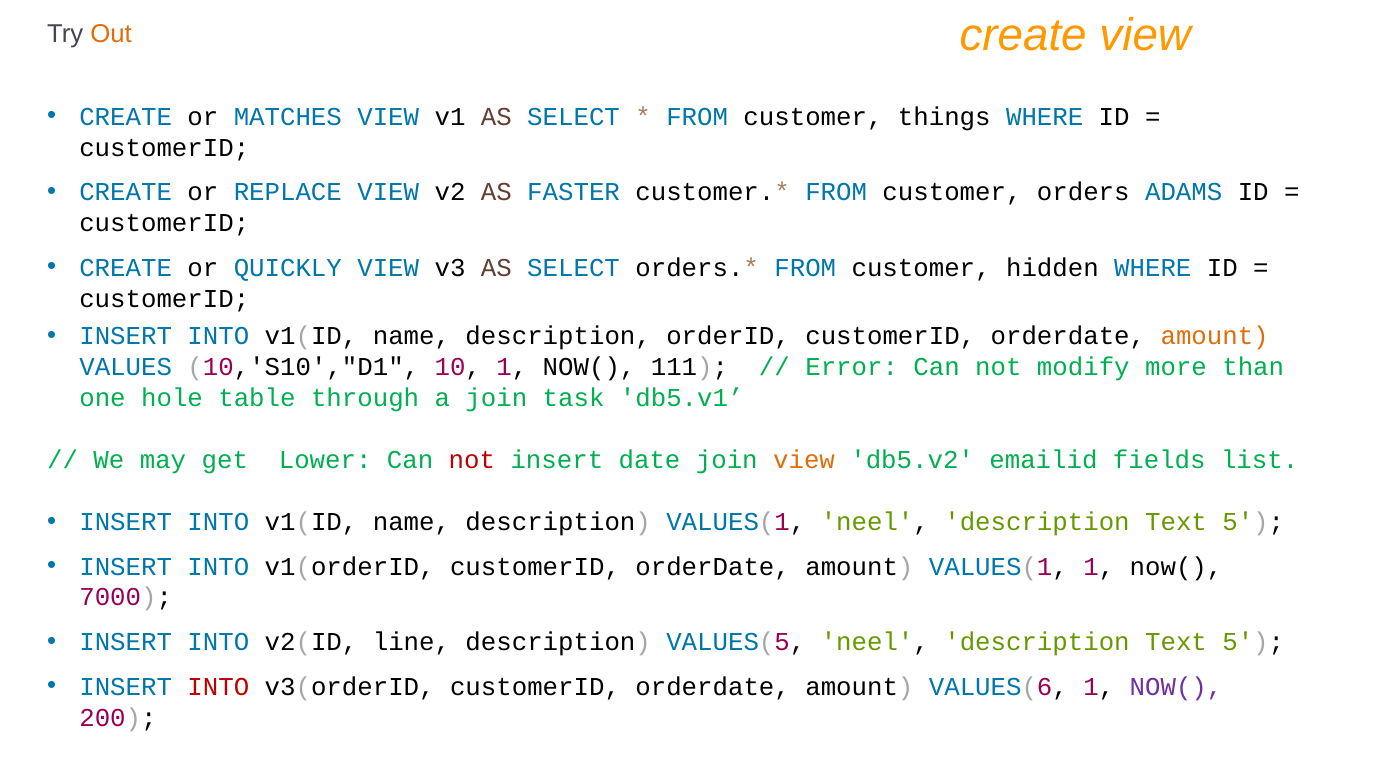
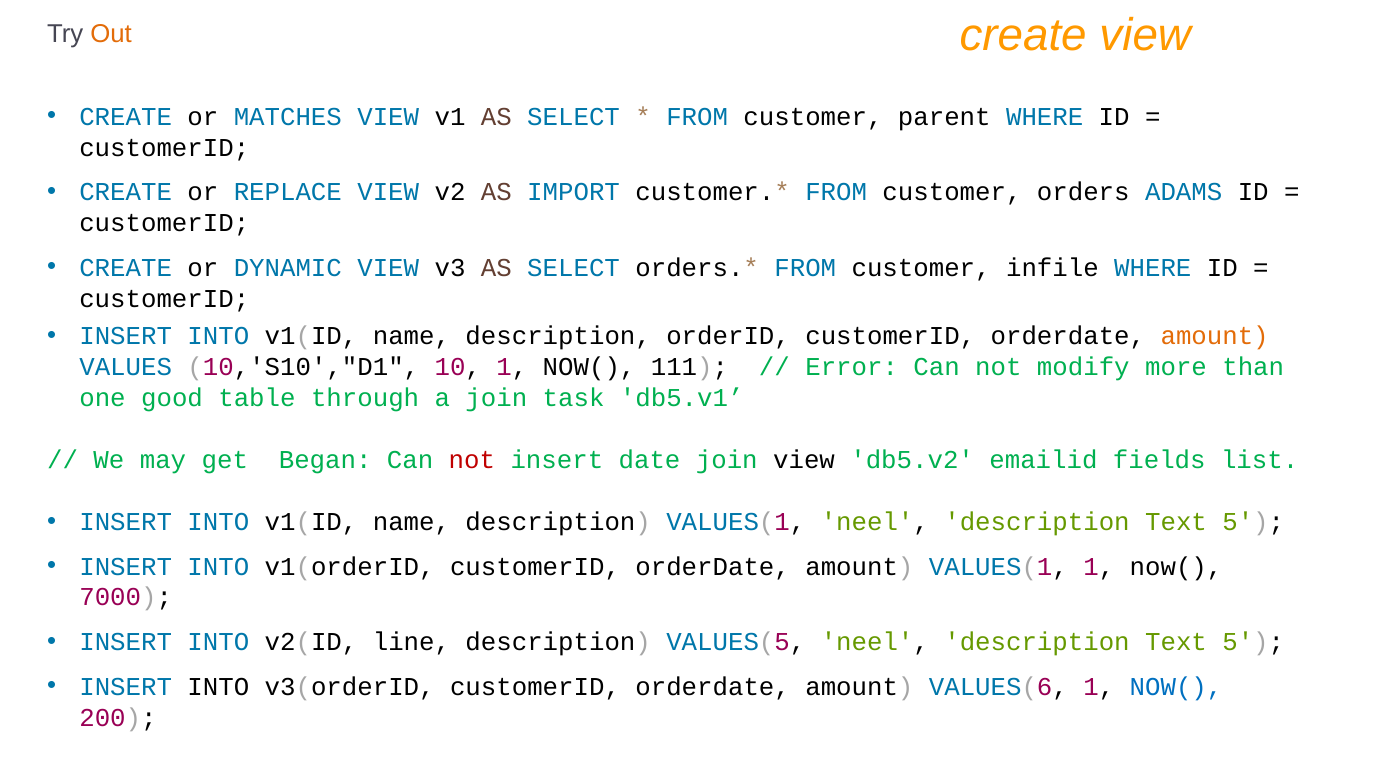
things: things -> parent (944, 116)
FASTER: FASTER -> IMPORT (574, 192)
QUICKLY: QUICKLY -> DYNAMIC (288, 267)
hidden: hidden -> infile (1052, 267)
hole: hole -> good (172, 398)
Lower: Lower -> Began (325, 460)
view colour: orange -> black (804, 460)
INTO colour: red -> black (218, 686)
NOW( colour: purple -> blue (1176, 686)
